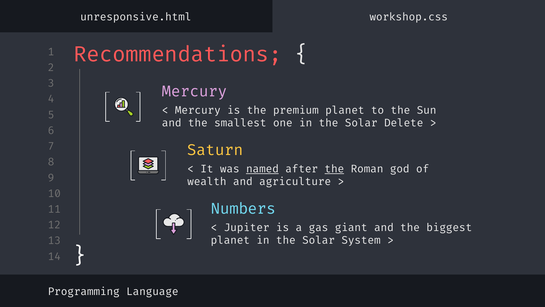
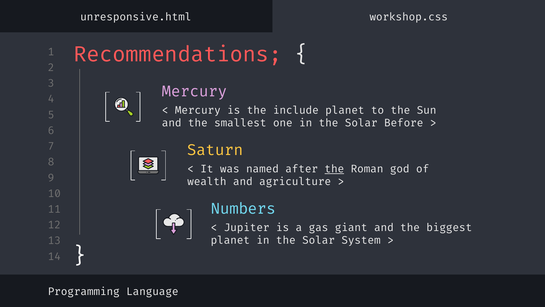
premium: premium -> include (296, 110)
Delete: Delete -> Before (404, 123)
named underline: present -> none (262, 169)
